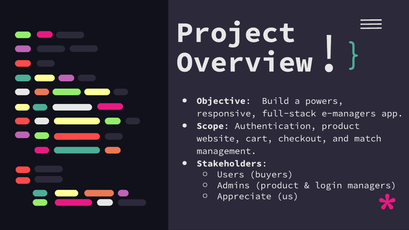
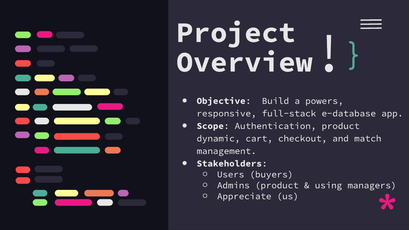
e-managers: e-managers -> e-database (349, 113)
website: website -> dynamic (218, 138)
login: login -> using (328, 185)
